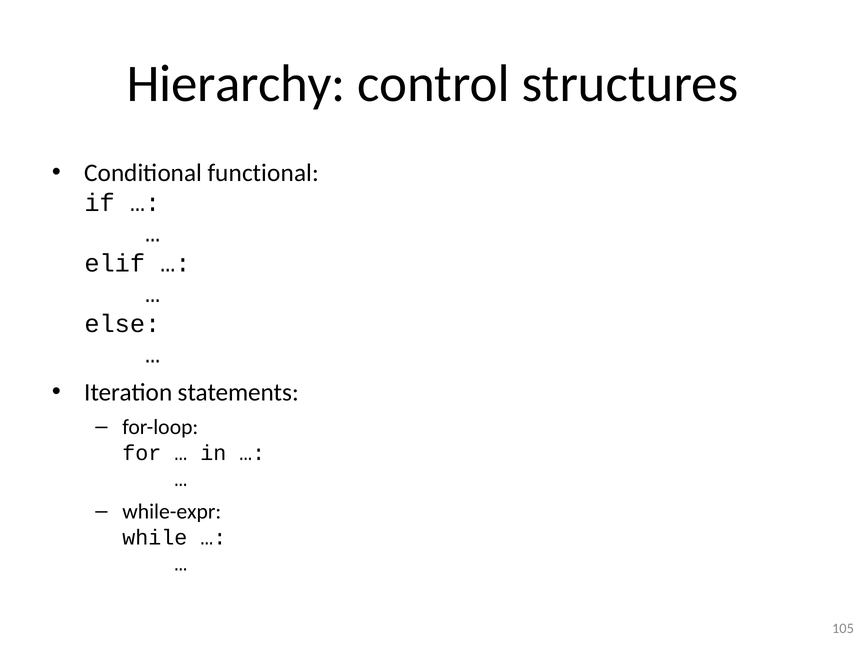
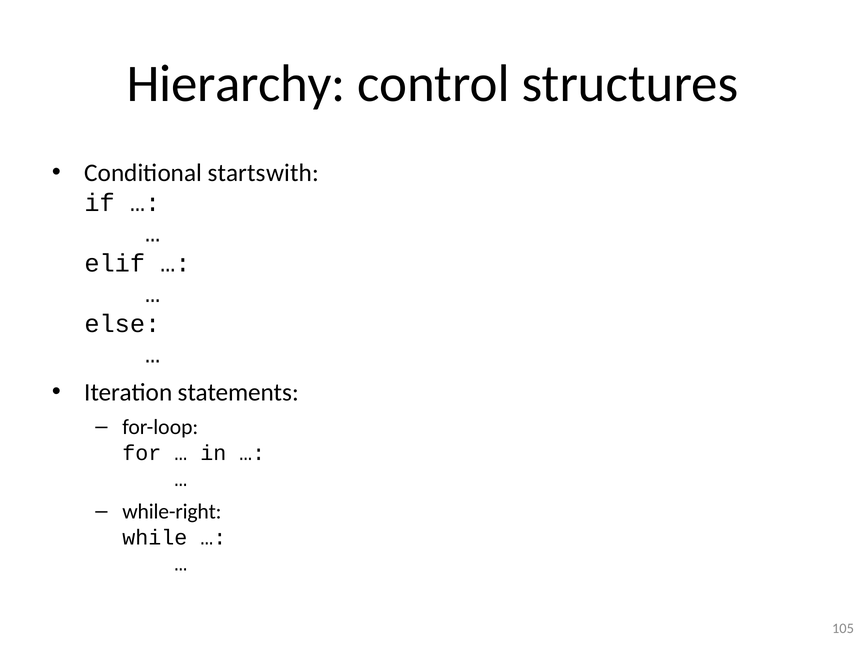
functional: functional -> startswith (263, 173)
while-expr: while-expr -> while-right (172, 512)
